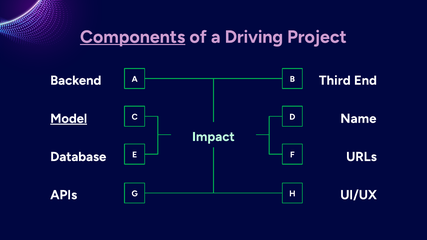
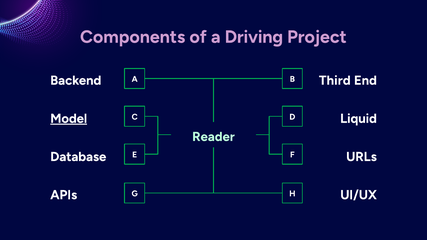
Components underline: present -> none (133, 37)
Name: Name -> Liquid (358, 119)
Impact: Impact -> Reader (213, 137)
